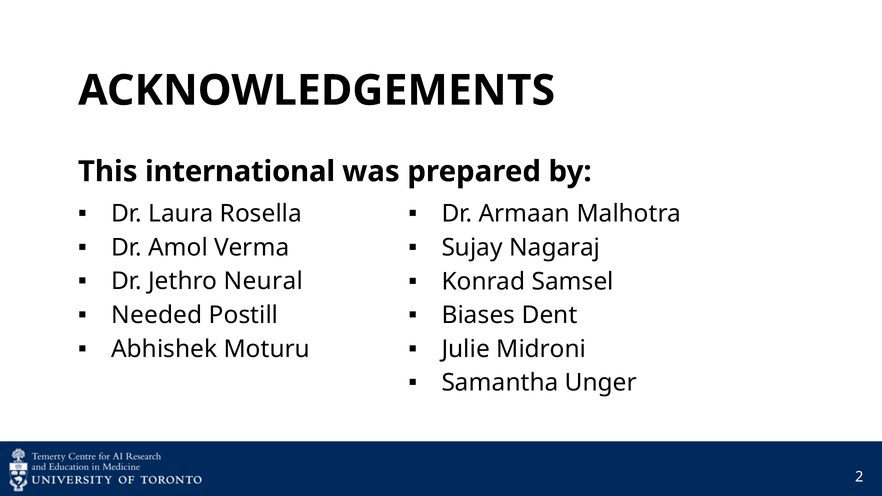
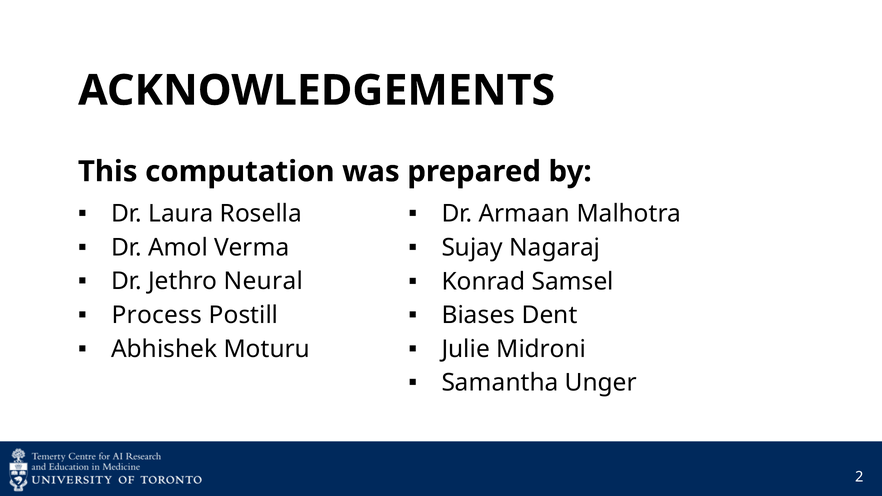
international: international -> computation (240, 172)
Needed: Needed -> Process (157, 315)
